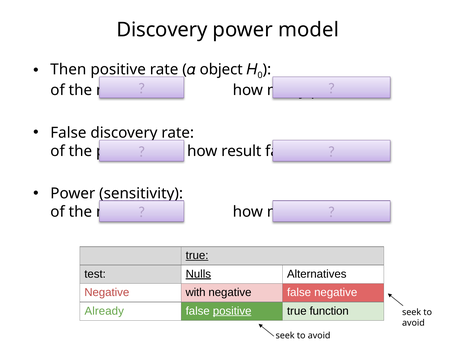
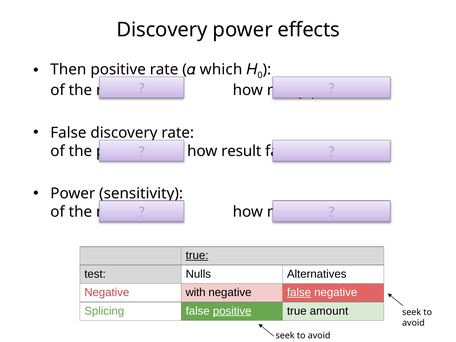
model: model -> effects (309, 30)
object: object -> which (221, 69)
Nulls underline: present -> none (198, 274)
false underline: none -> present (299, 292)
Already: Already -> Splicing (104, 311)
function: function -> amount (329, 311)
